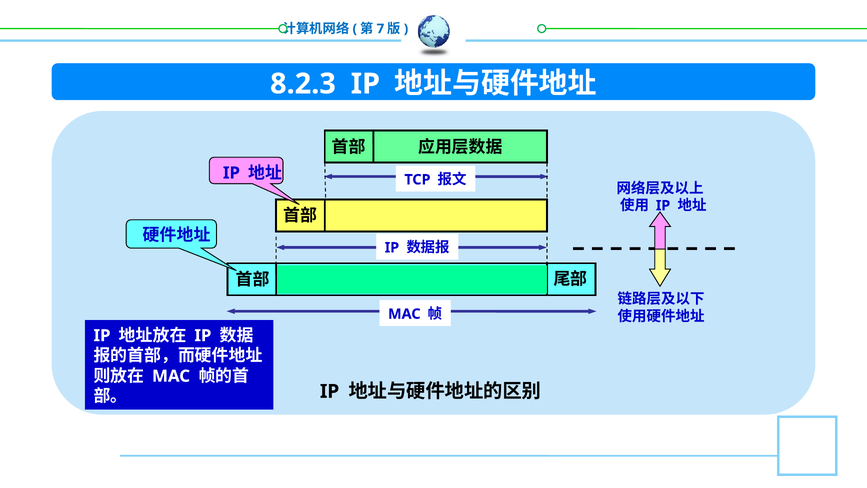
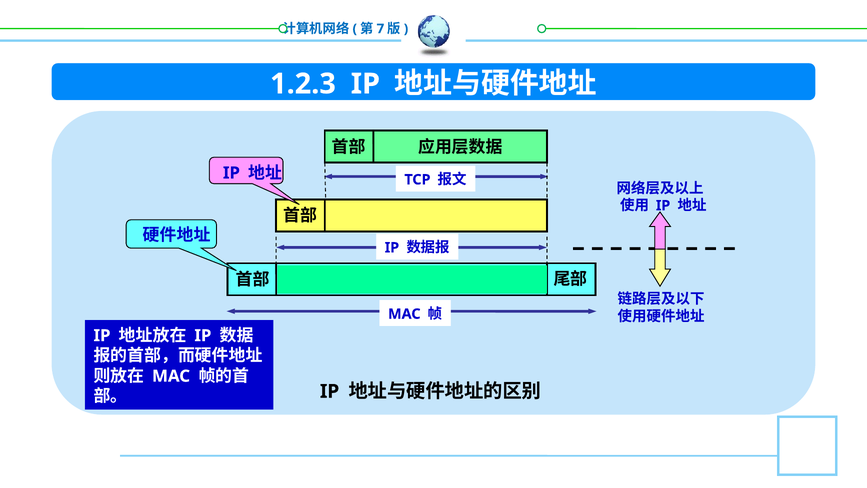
8.2.3: 8.2.3 -> 1.2.3 (303, 84)
